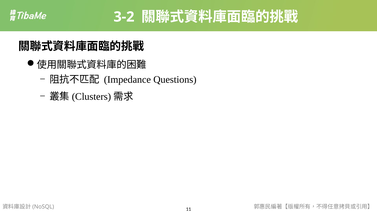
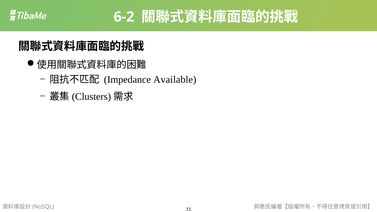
3-2: 3-2 -> 6-2 (124, 17)
Questions: Questions -> Available (175, 80)
